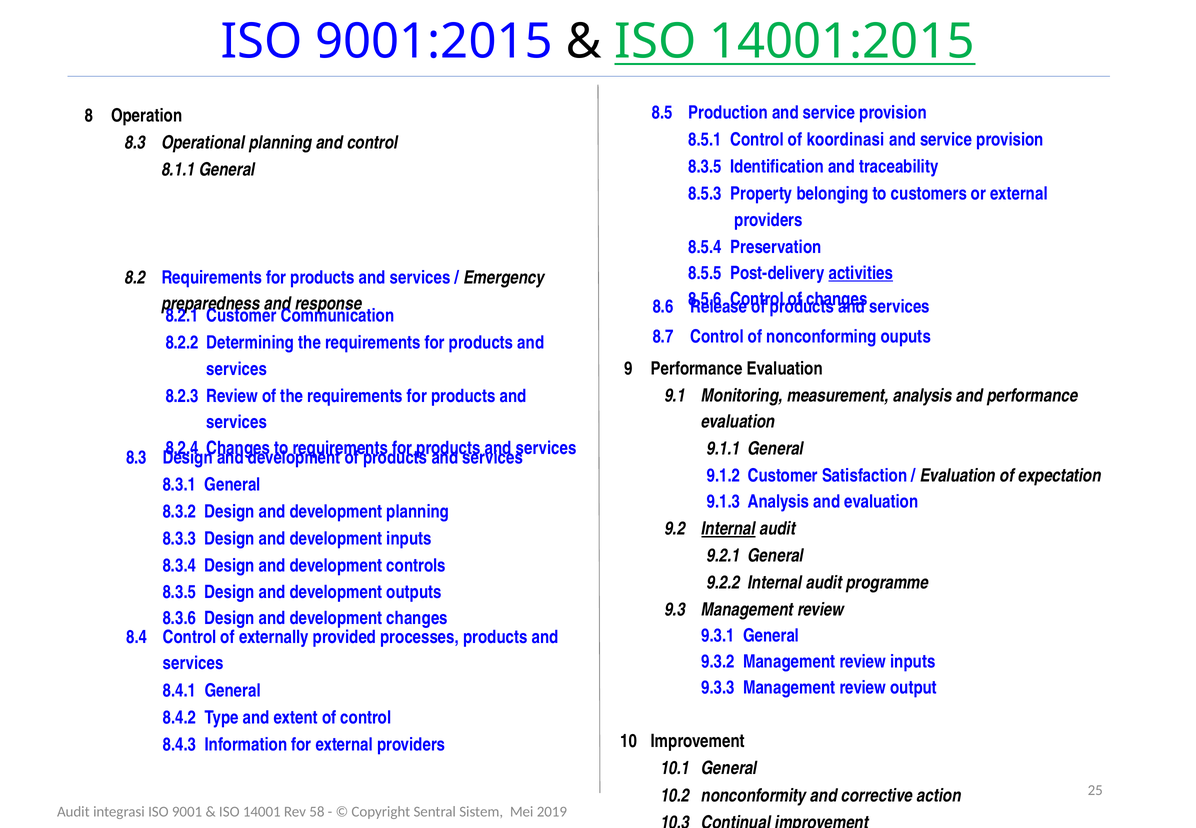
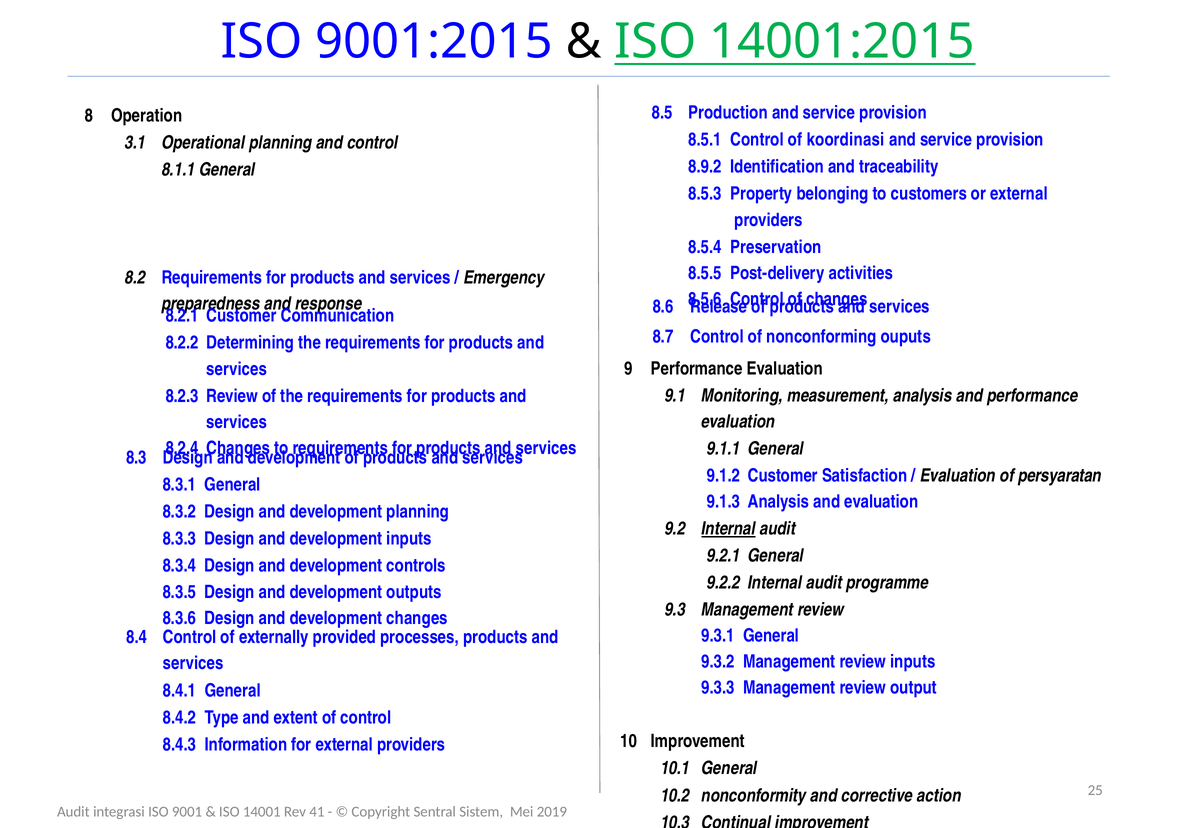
8.3: 8.3 -> 3.1 (135, 143)
8.3.5: 8.3.5 -> 8.9.2 (705, 167)
activities underline: present -> none (861, 273)
expectation: expectation -> persyaratan (1060, 476)
58: 58 -> 41 (317, 812)
